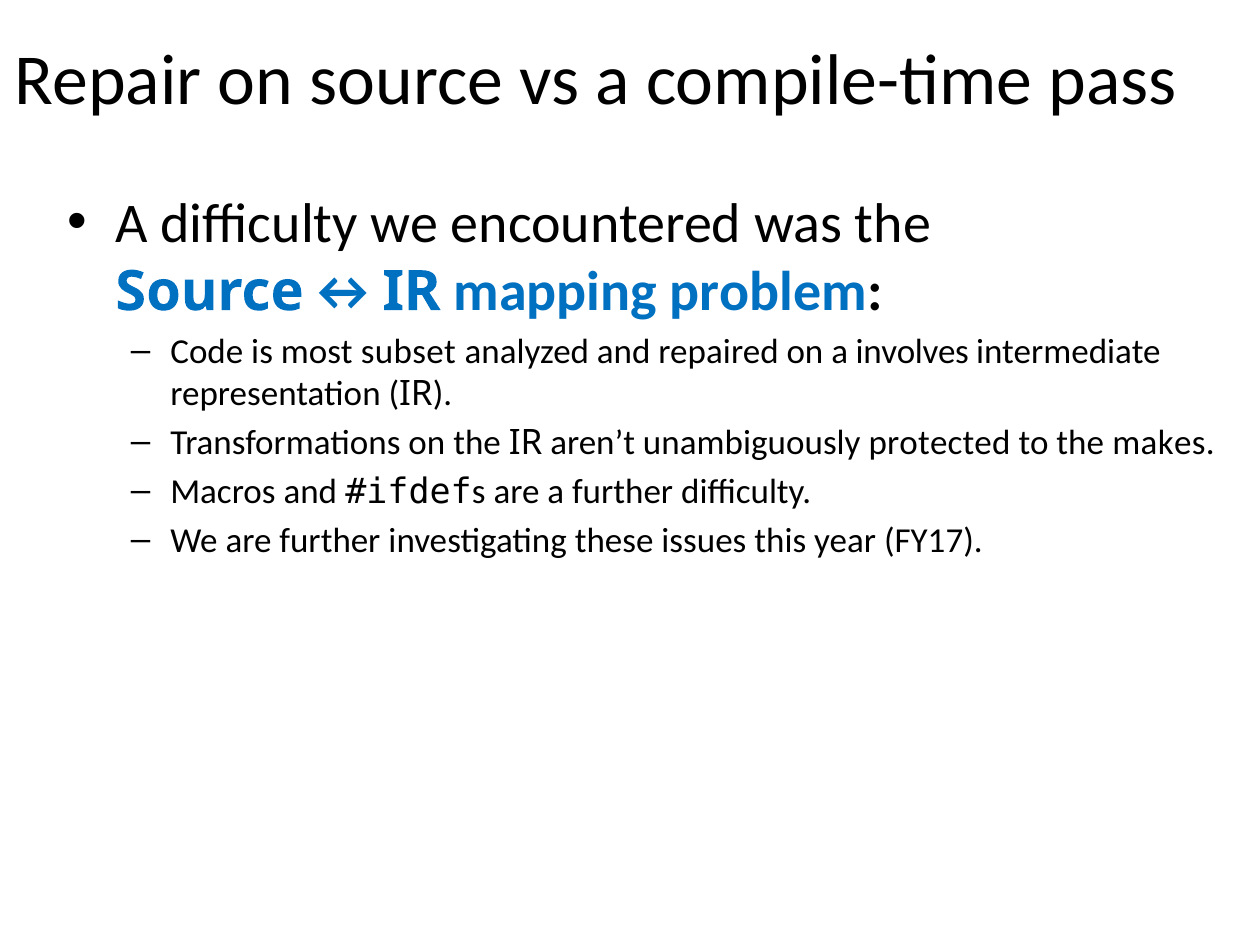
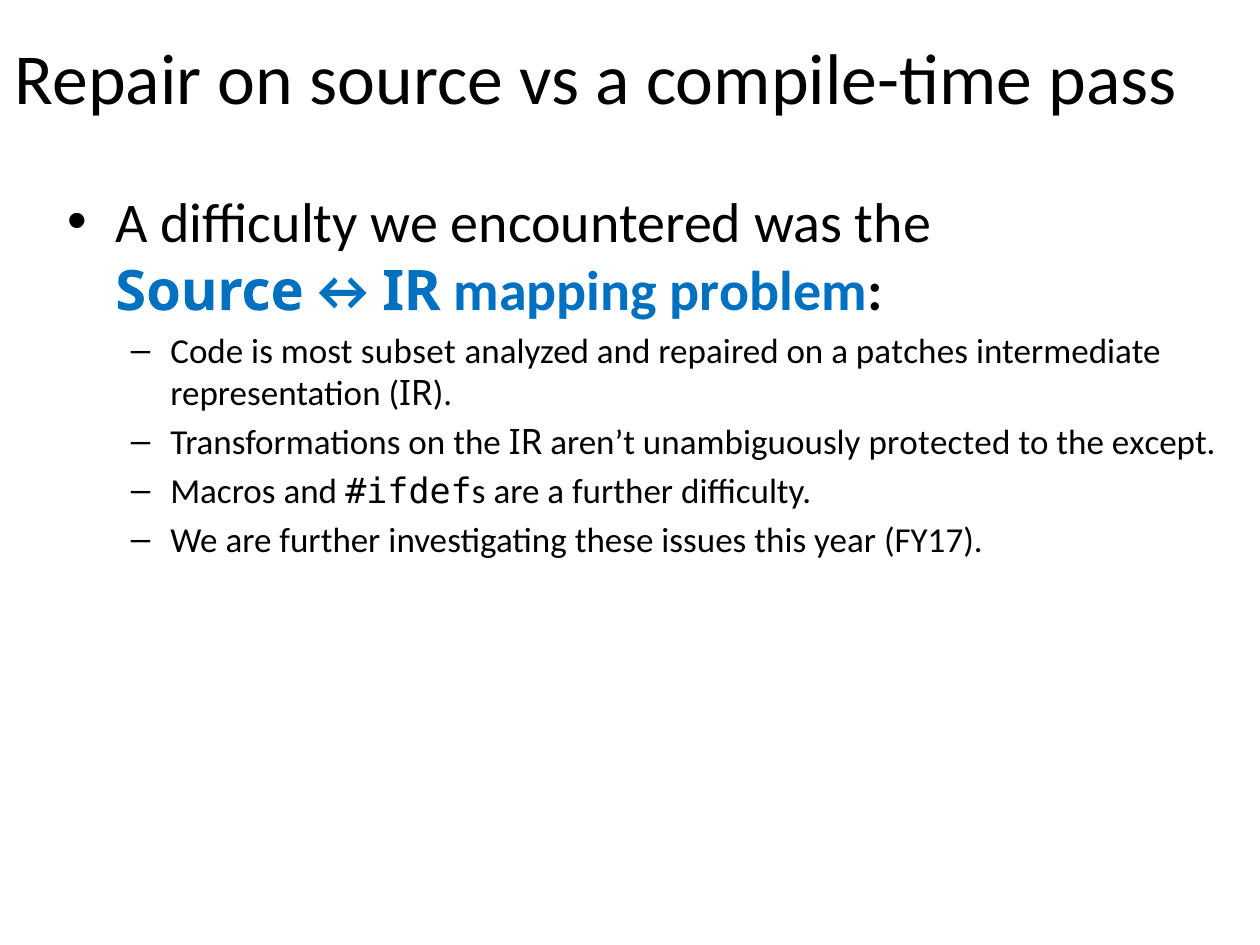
involves: involves -> patches (912, 352)
makes: makes -> except (1164, 443)
